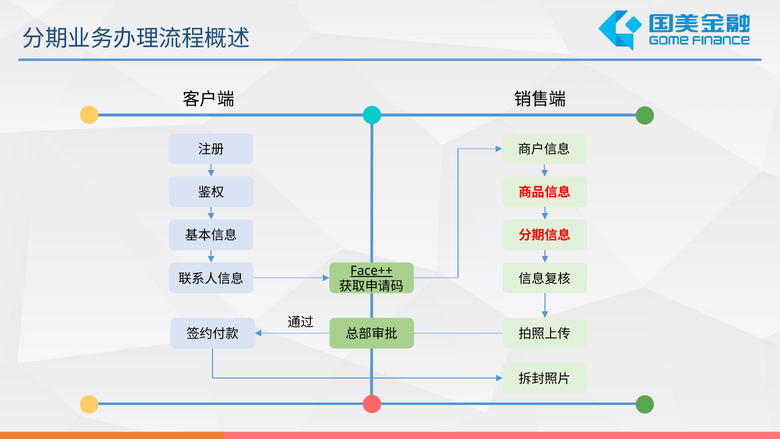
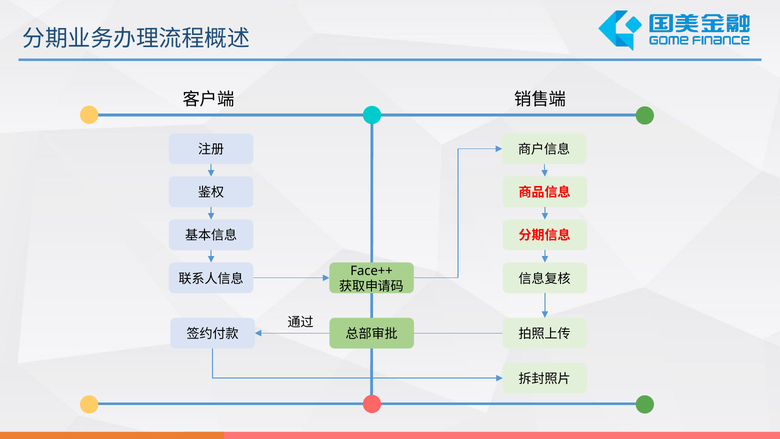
Face++ underline: present -> none (372, 271)
